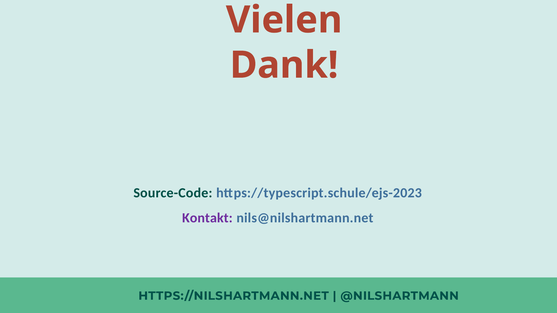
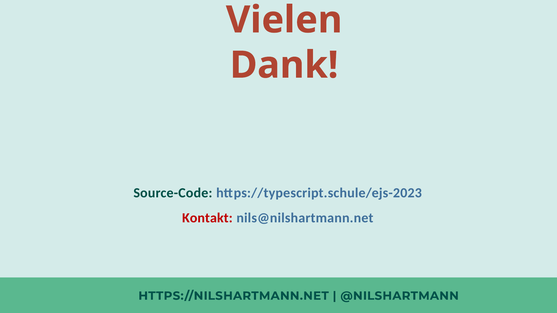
Kontakt colour: purple -> red (207, 218)
